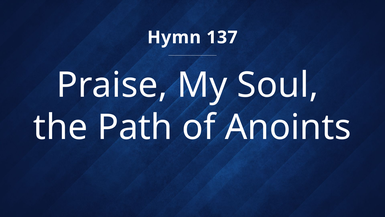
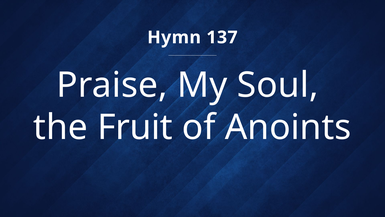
Path: Path -> Fruit (135, 127)
